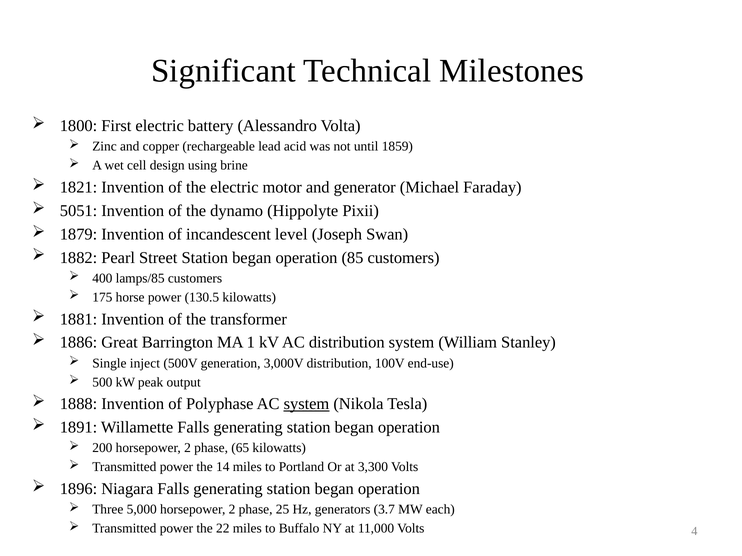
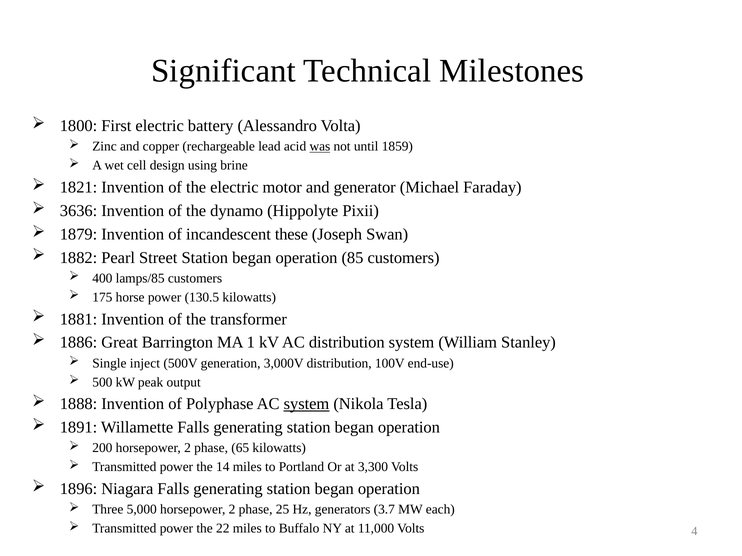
was underline: none -> present (320, 147)
5051: 5051 -> 3636 (79, 211)
level: level -> these (291, 234)
